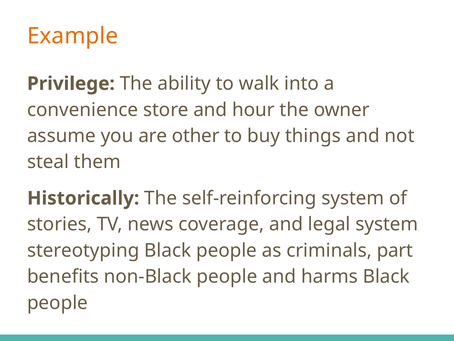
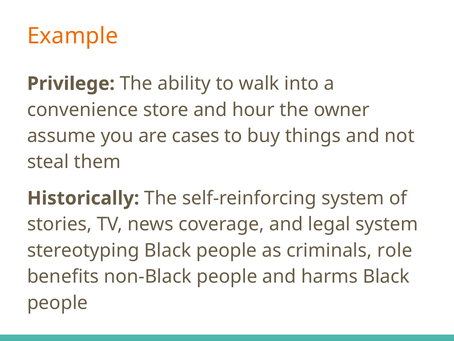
other: other -> cases (196, 136)
part: part -> role (395, 250)
